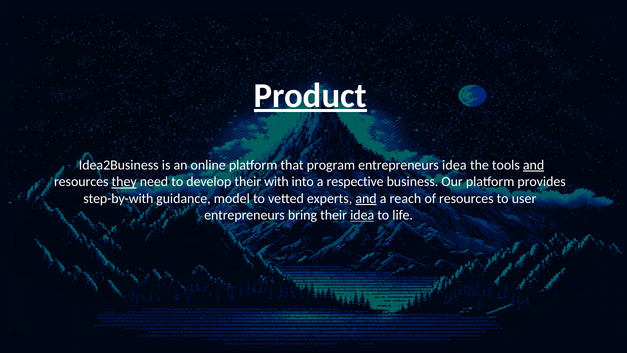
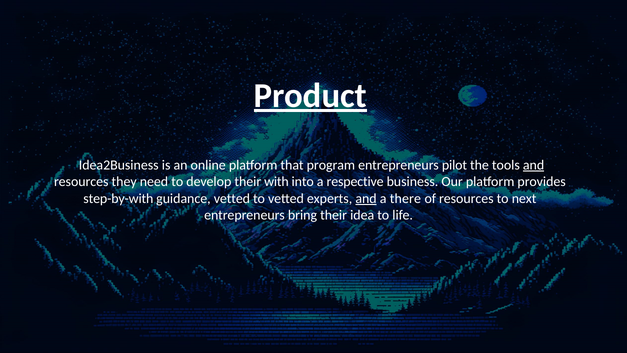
entrepreneurs idea: idea -> pilot (455, 165)
they underline: present -> none (124, 182)
guidance model: model -> vetted (232, 198)
reach: reach -> there (405, 198)
user: user -> next (524, 198)
idea underline: present -> none (362, 215)
